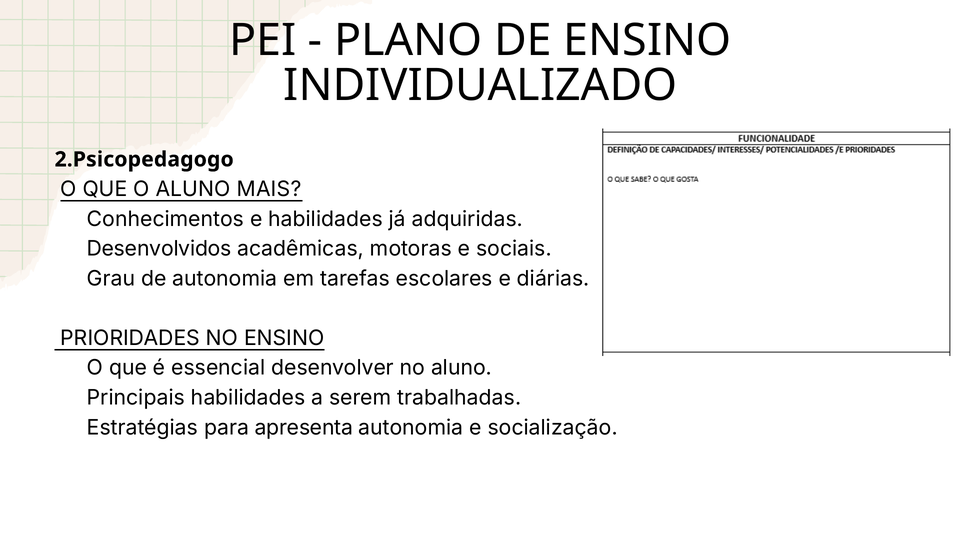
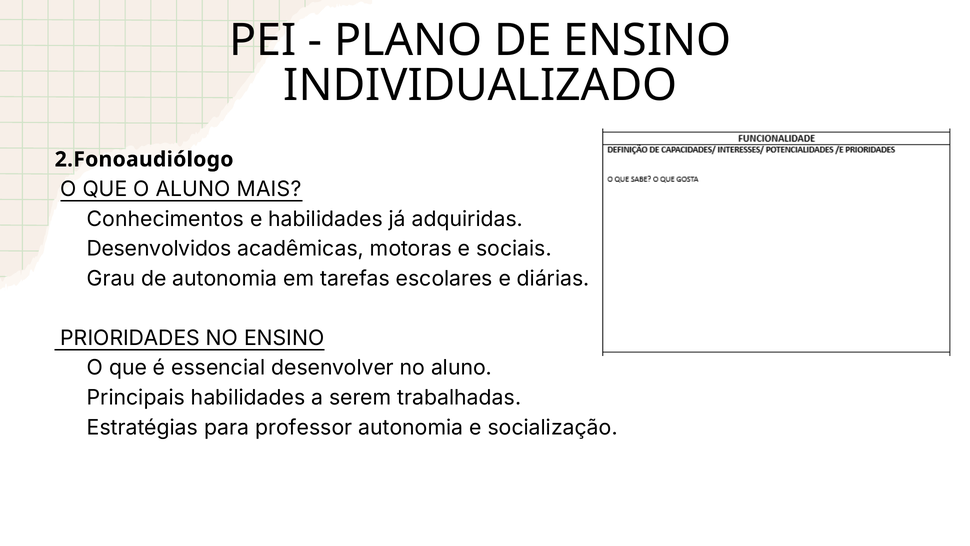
2.Psicopedagogo: 2.Psicopedagogo -> 2.Fonoaudiólogo (144, 159)
apresenta: apresenta -> professor (304, 427)
